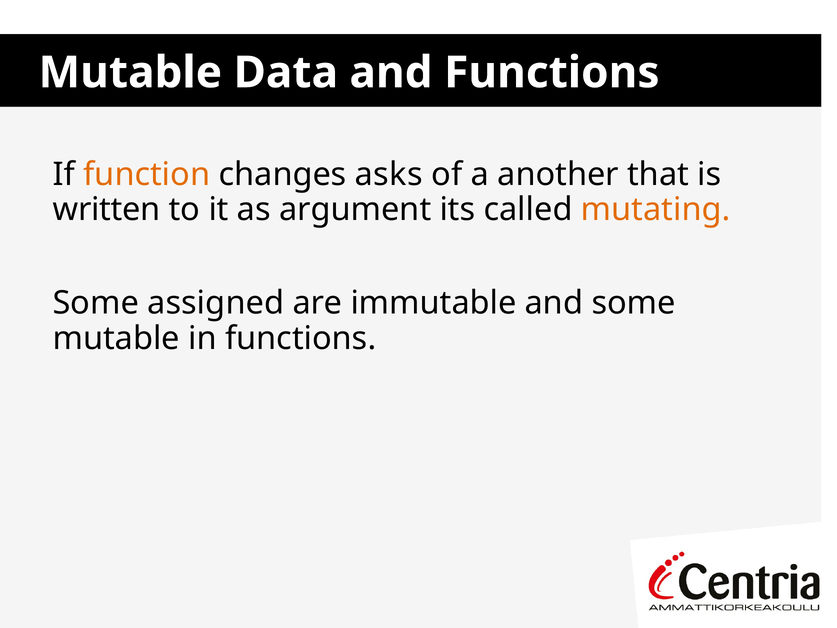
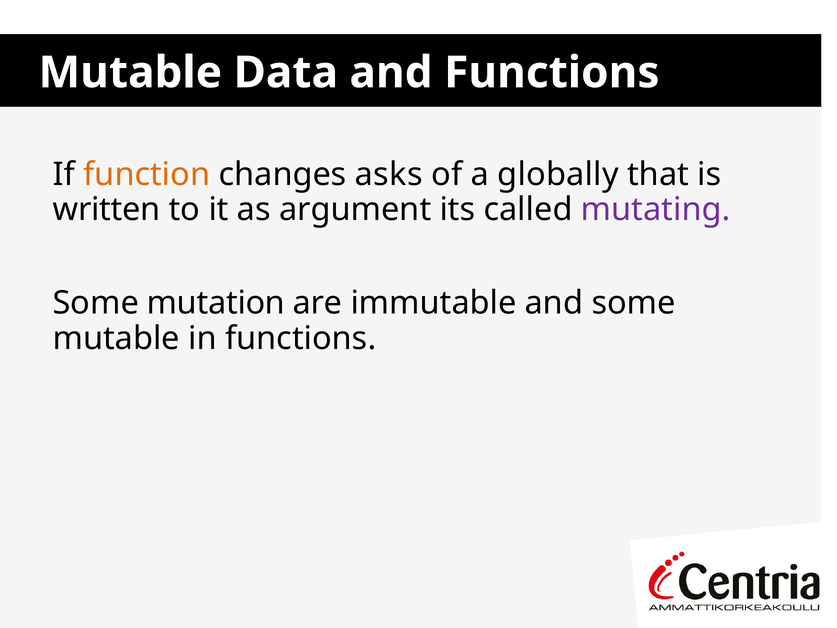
another: another -> globally (558, 174)
mutating colour: orange -> purple (656, 210)
assigned: assigned -> mutation (216, 303)
